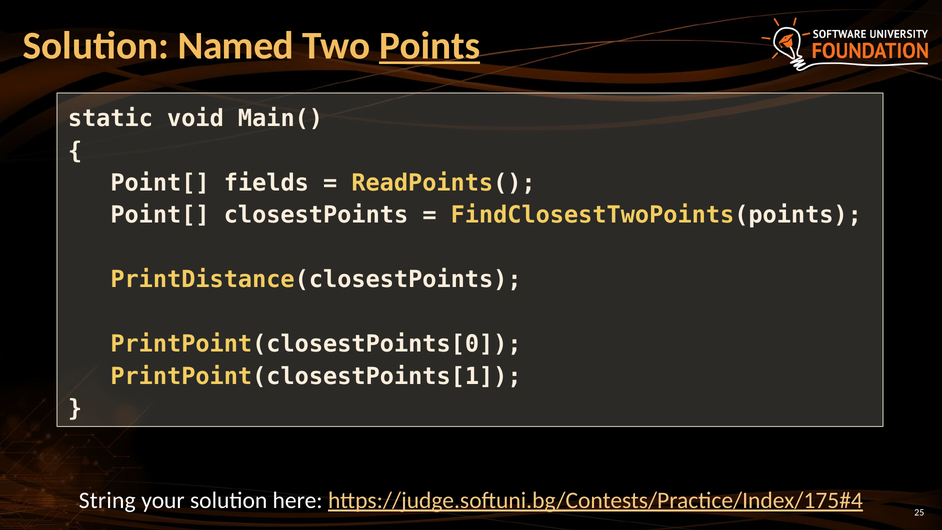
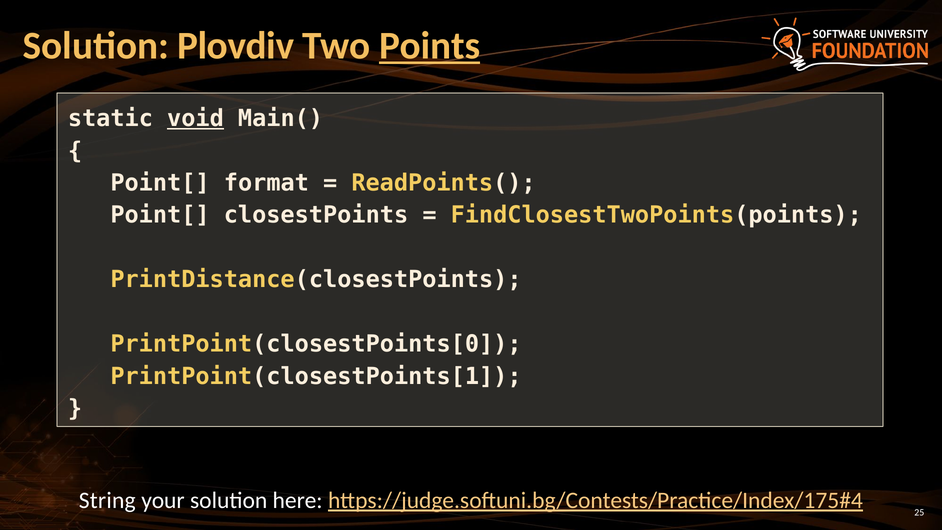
Named: Named -> Plovdiv (236, 46)
void underline: none -> present (195, 119)
fields: fields -> format (266, 183)
